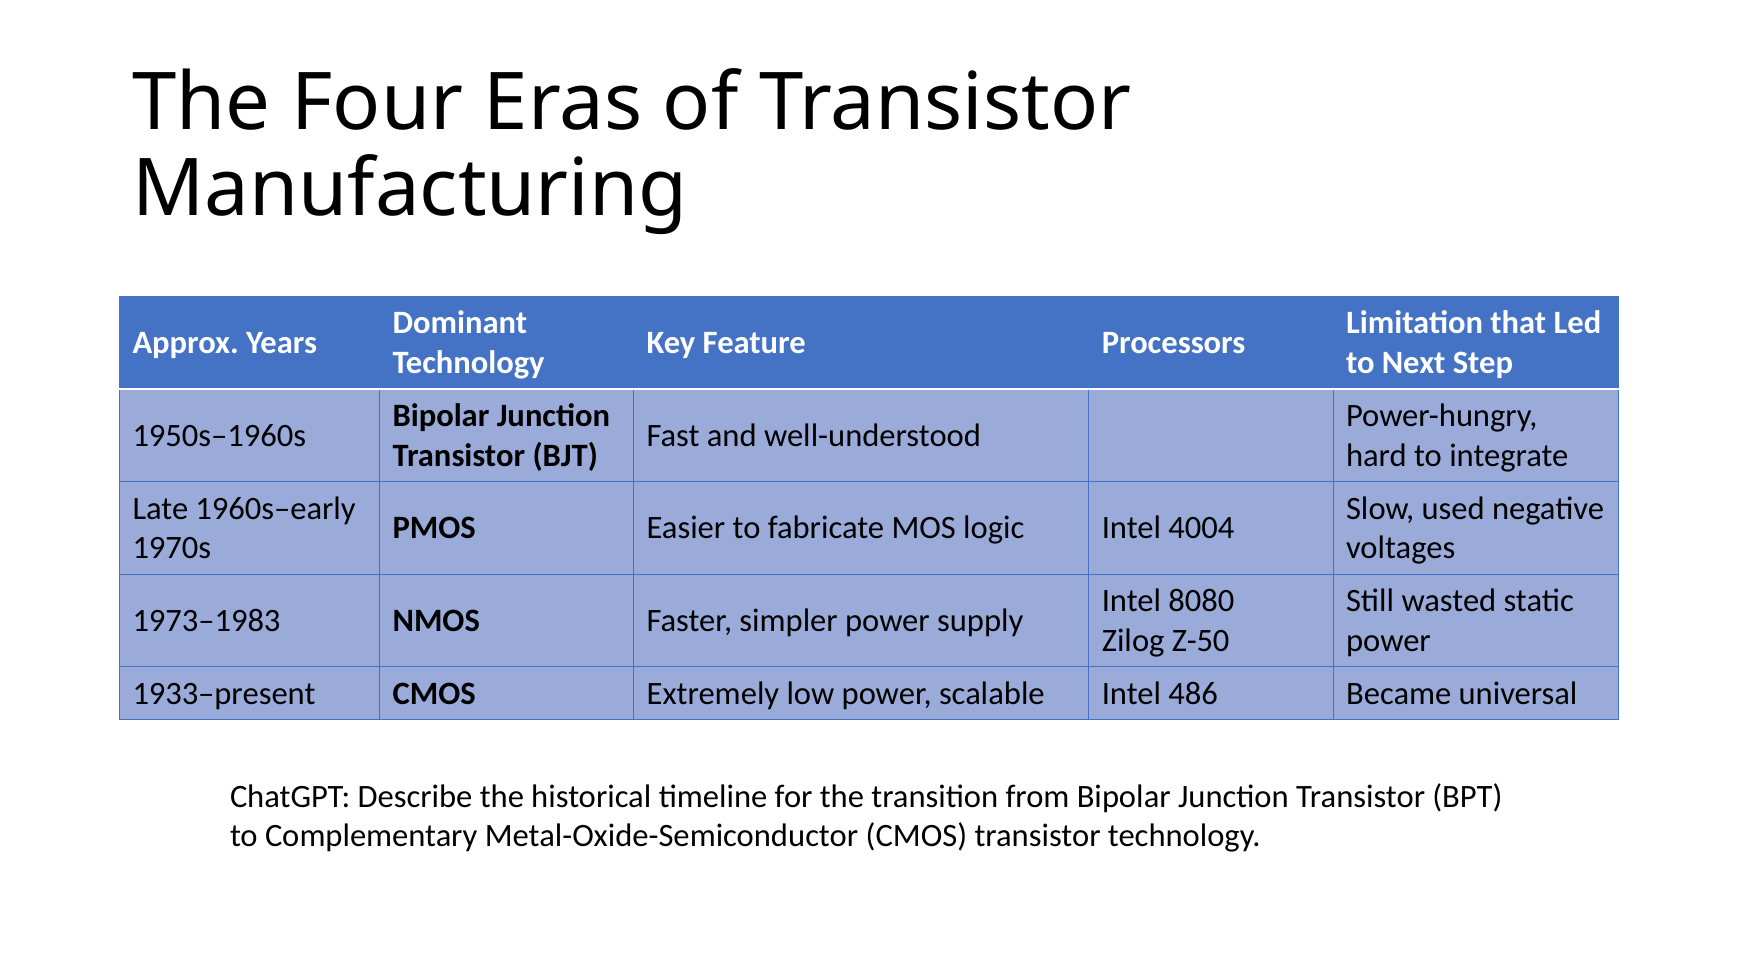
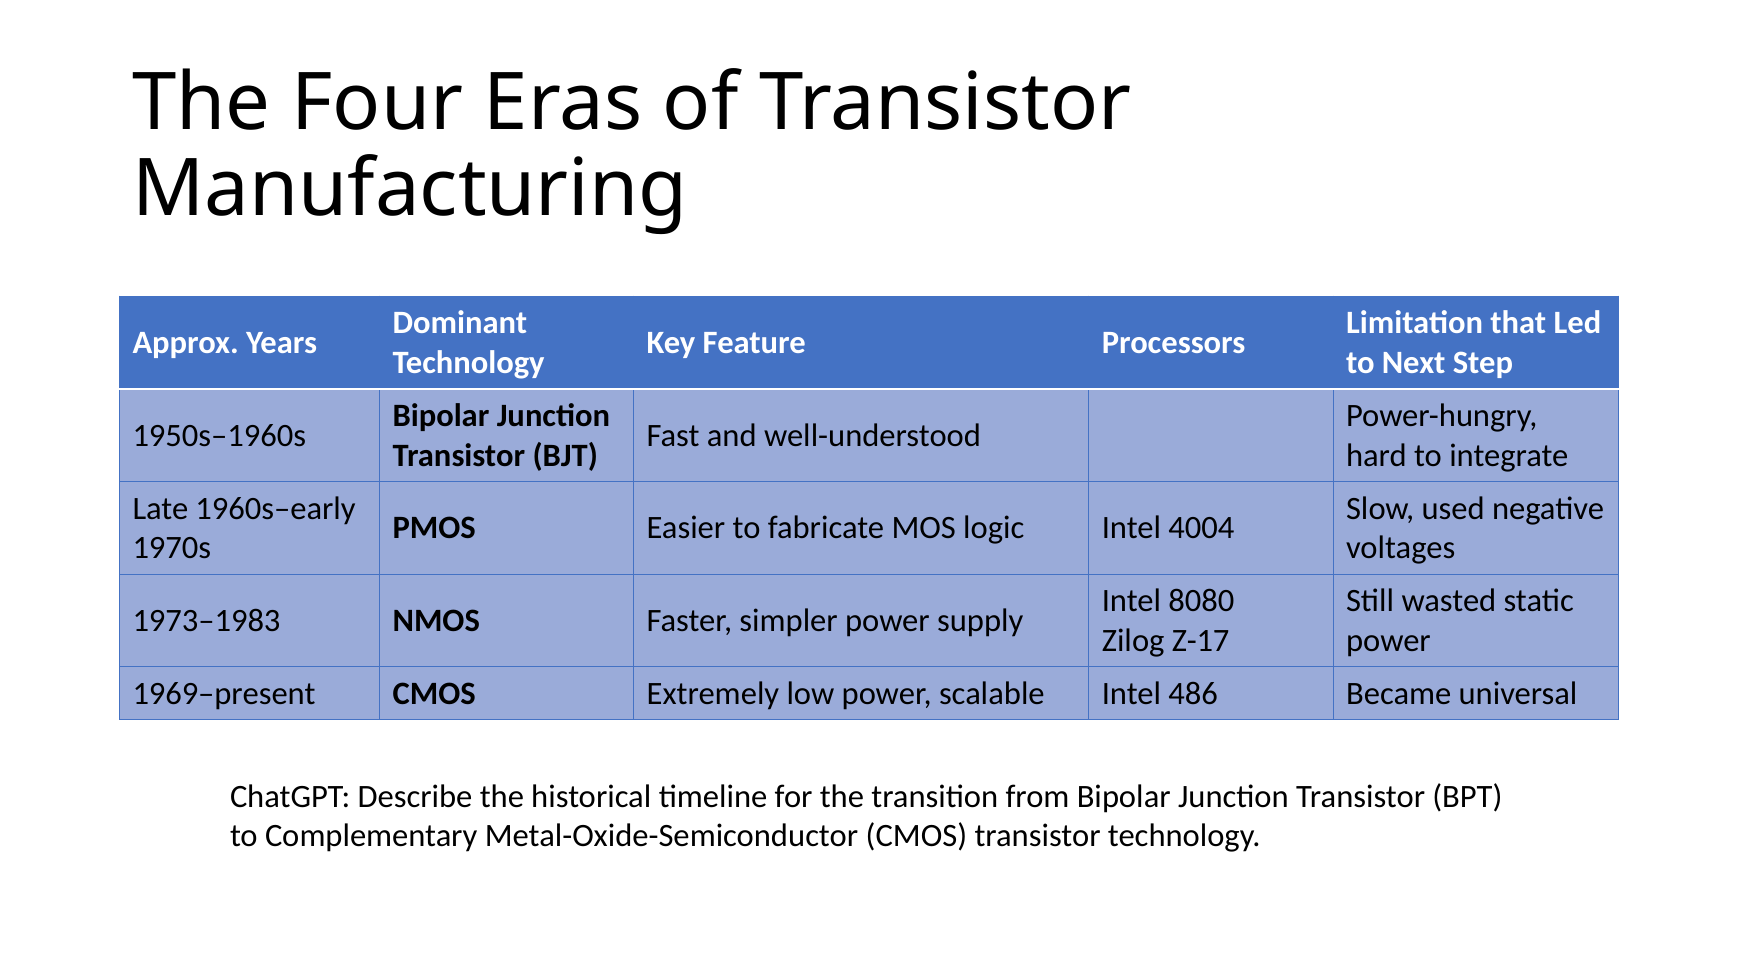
Z-50: Z-50 -> Z-17 (1201, 640)
1933–present: 1933–present -> 1969–present (224, 693)
